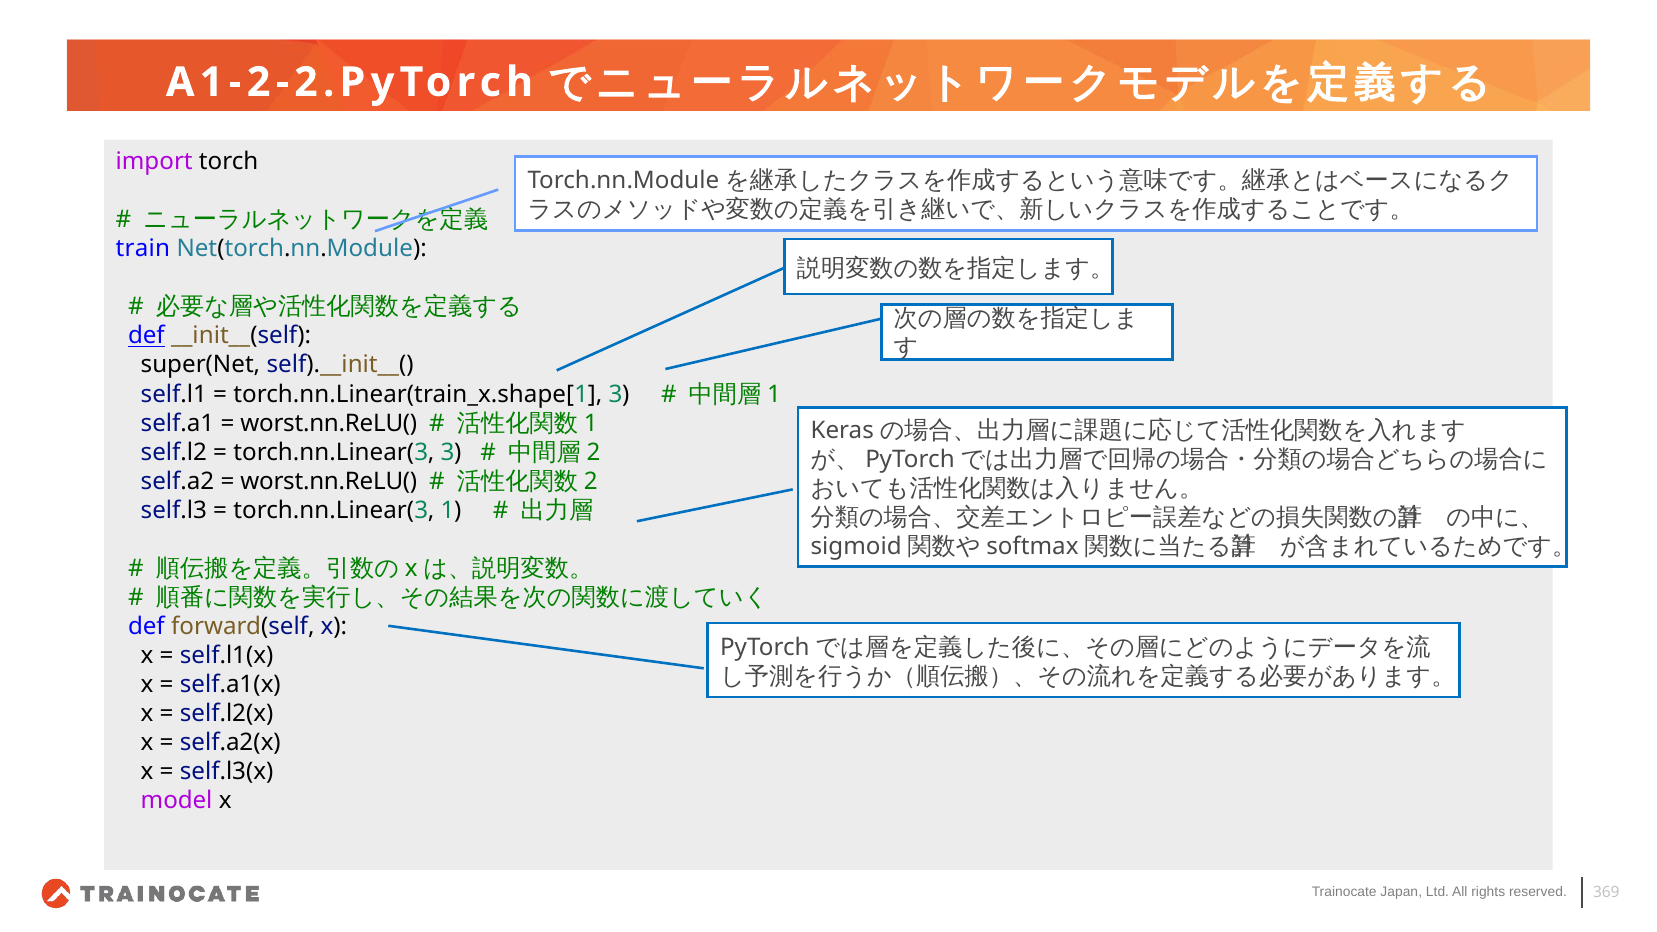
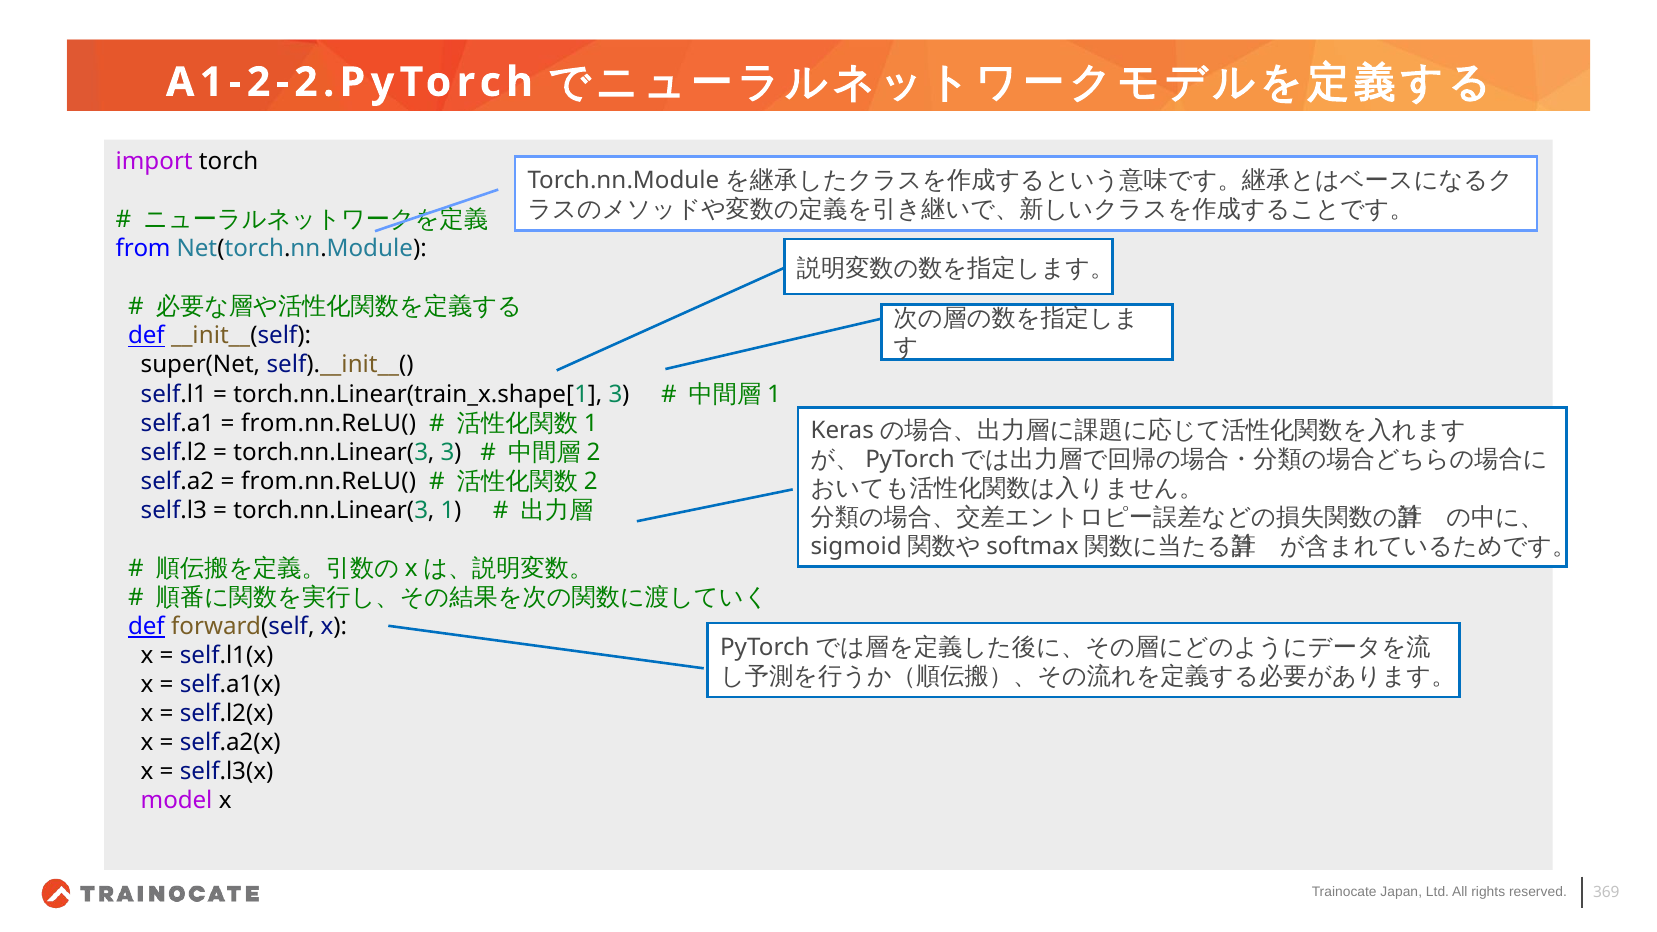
train: train -> from (143, 249)
worst.nn.ReLU(: worst.nn.ReLU( -> from.nn.ReLU( (329, 423)
worst.nn.ReLU(: worst.nn.ReLU( -> from.nn.ReLU( (329, 481)
def underline: none -> present (146, 627)
